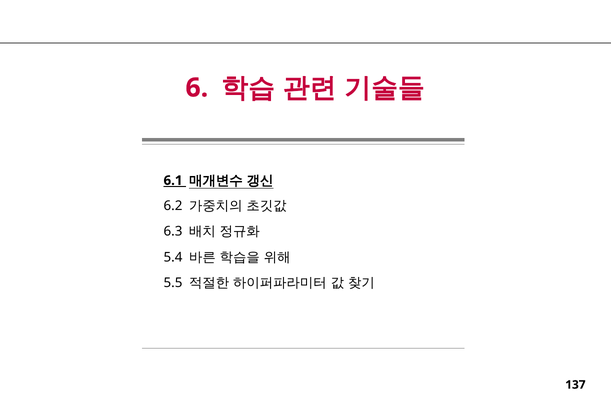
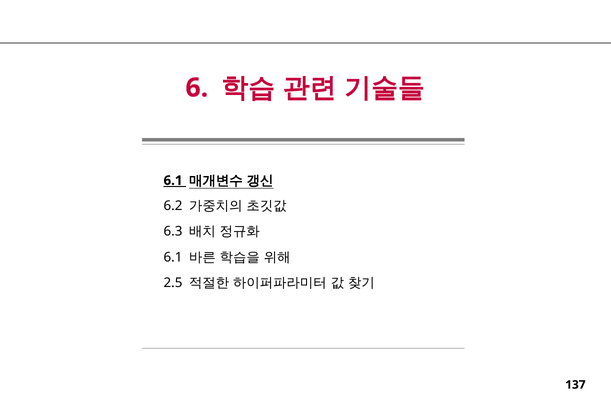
5.4: 5.4 -> 6.1 (173, 257)
5.5: 5.5 -> 2.5 (173, 283)
